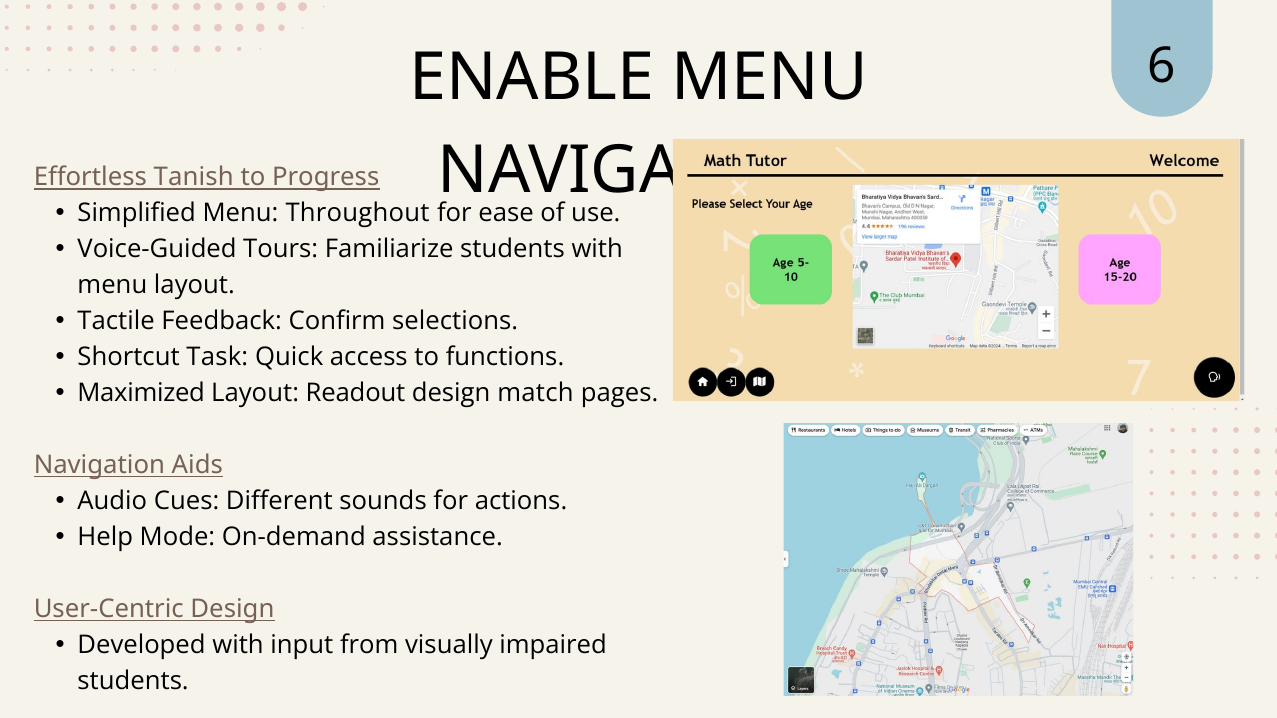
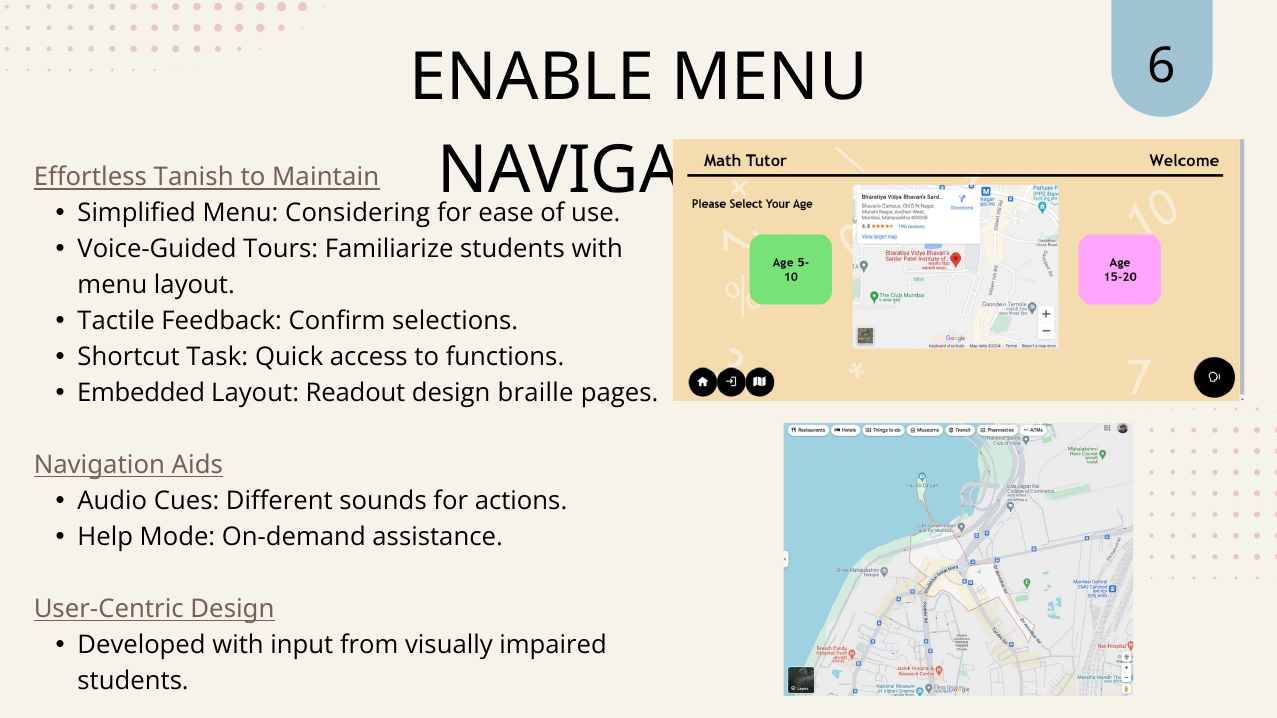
Progress: Progress -> Maintain (326, 177)
Throughout: Throughout -> Considering (358, 213)
Maximized: Maximized -> Embedded (141, 393)
match: match -> braille (536, 393)
